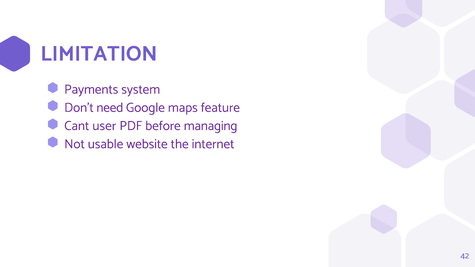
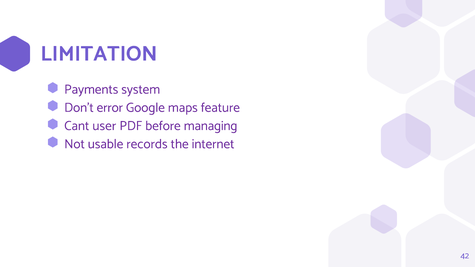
need: need -> error (110, 108)
website: website -> records (147, 144)
